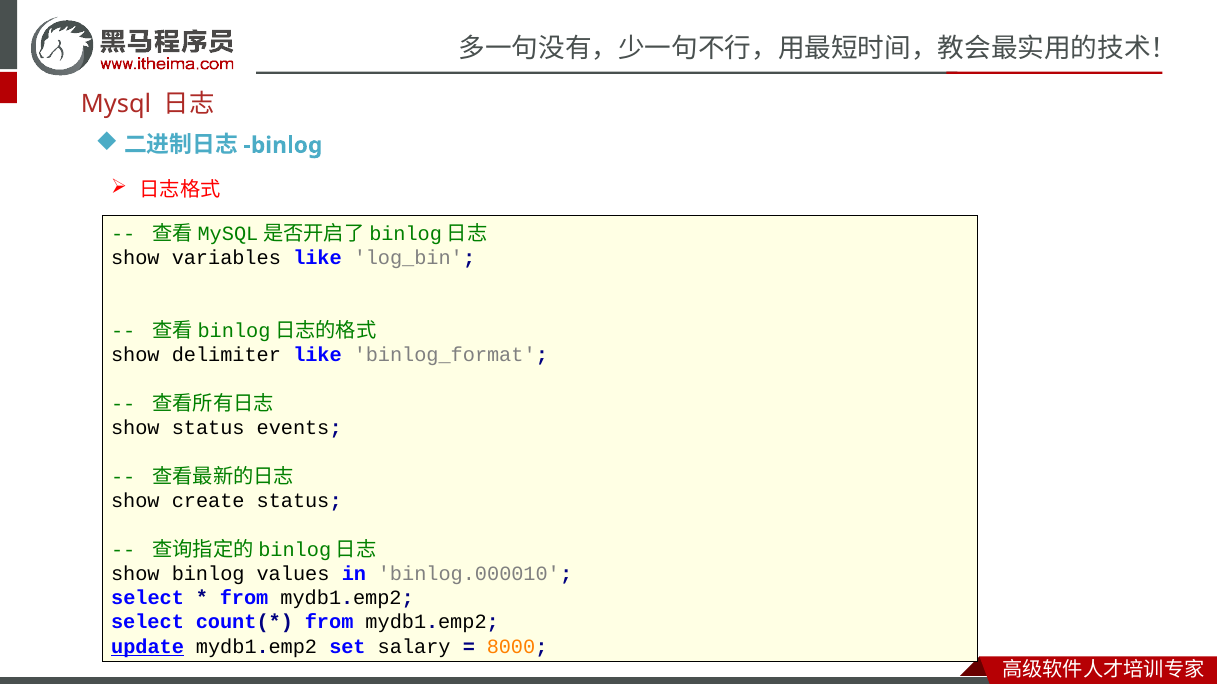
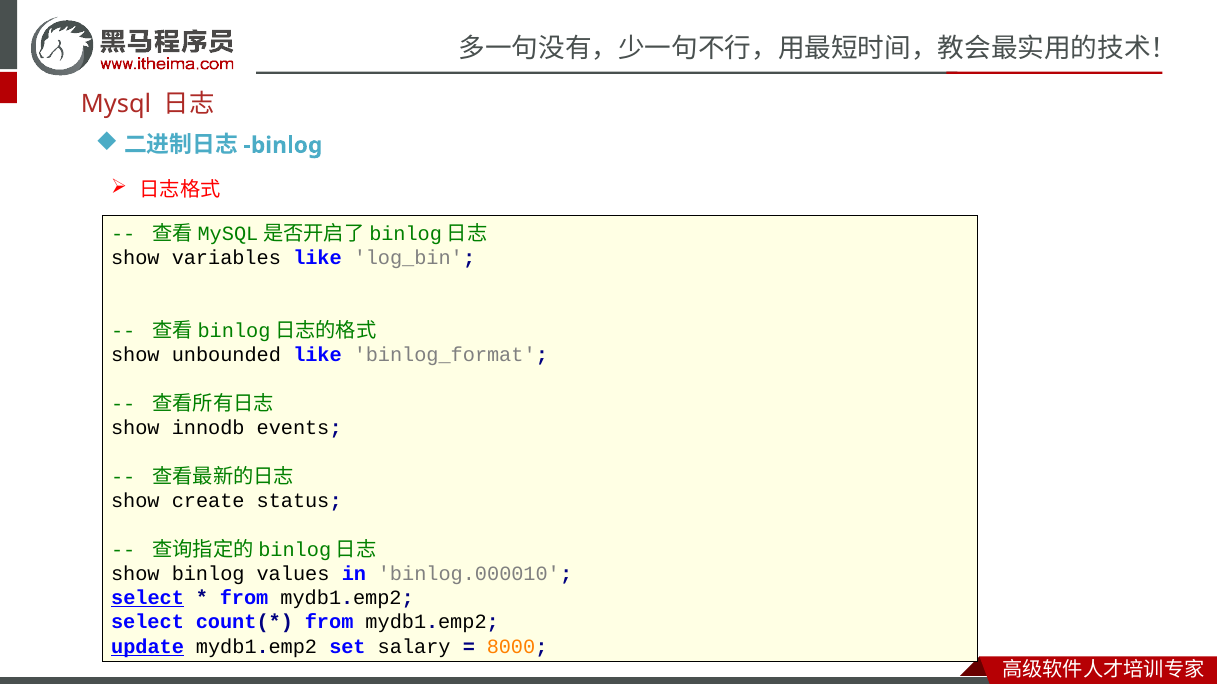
delimiter: delimiter -> unbounded (226, 355)
show status: status -> innodb (208, 428)
select underline: none -> present (148, 598)
